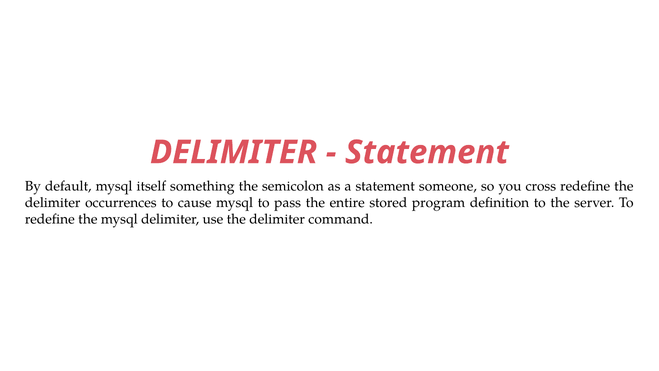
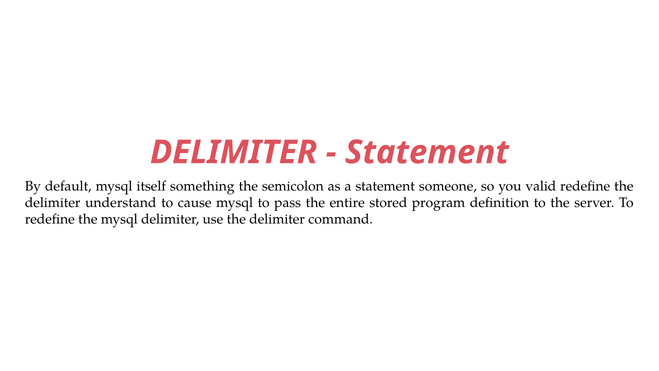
cross: cross -> valid (541, 186)
occurrences: occurrences -> understand (121, 202)
